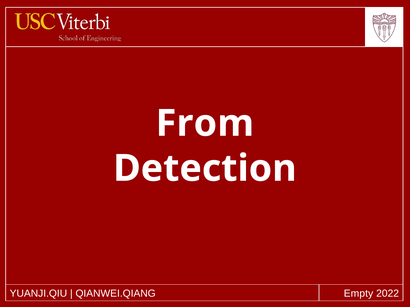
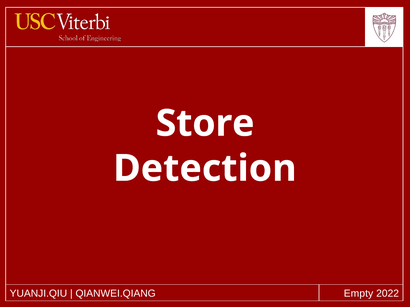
From: From -> Store (205, 124)
